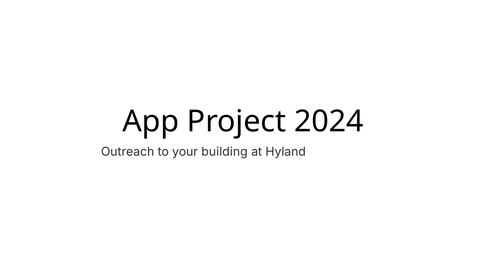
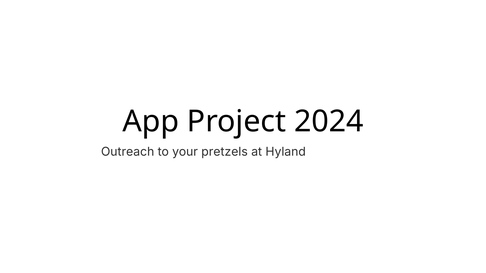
building: building -> pretzels (225, 152)
